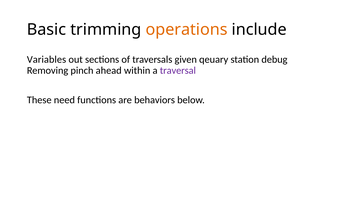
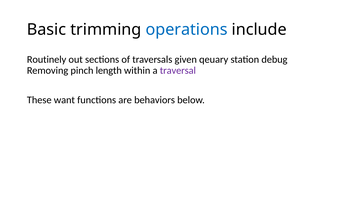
operations colour: orange -> blue (187, 30)
Variables: Variables -> Routinely (47, 60)
ahead: ahead -> length (109, 71)
need: need -> want (64, 100)
